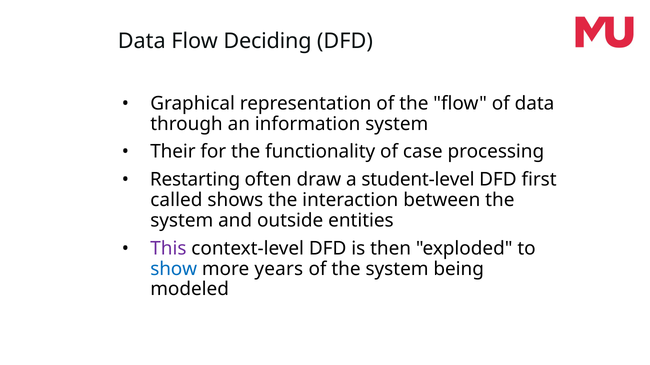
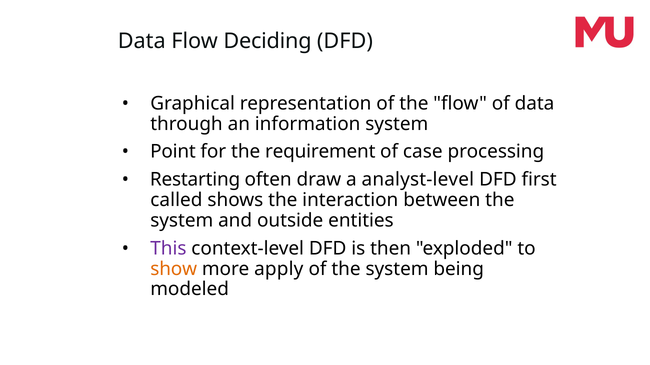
Their: Their -> Point (173, 152)
functionality: functionality -> requirement (320, 152)
student-level: student-level -> analyst-level (418, 180)
show colour: blue -> orange (174, 269)
years: years -> apply (279, 269)
